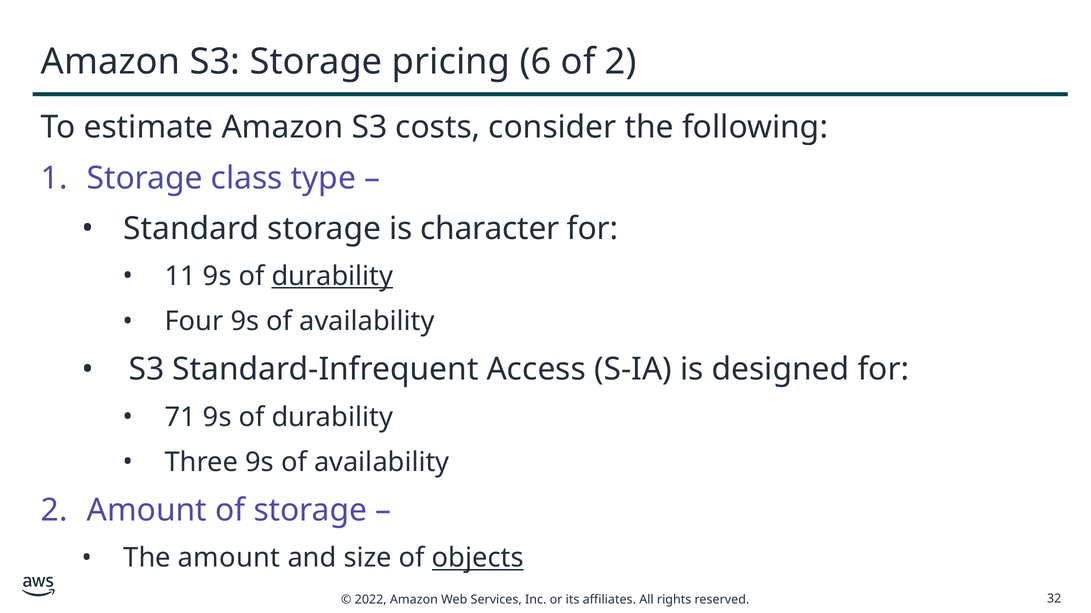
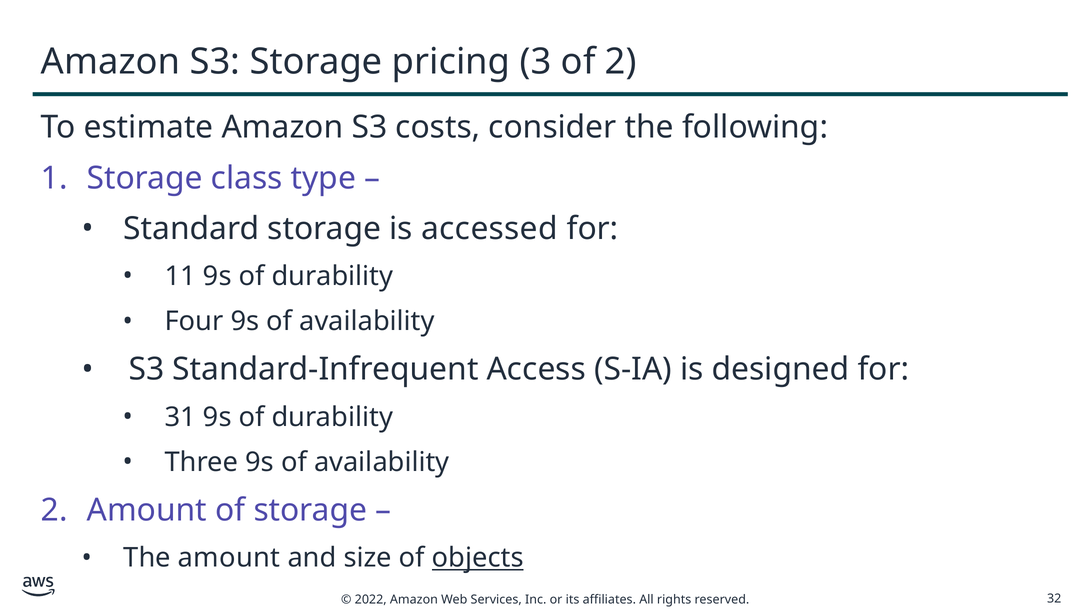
6: 6 -> 3 (536, 62)
character: character -> accessed (489, 229)
durability underline: present -> none (332, 276)
71: 71 -> 31 (180, 418)
